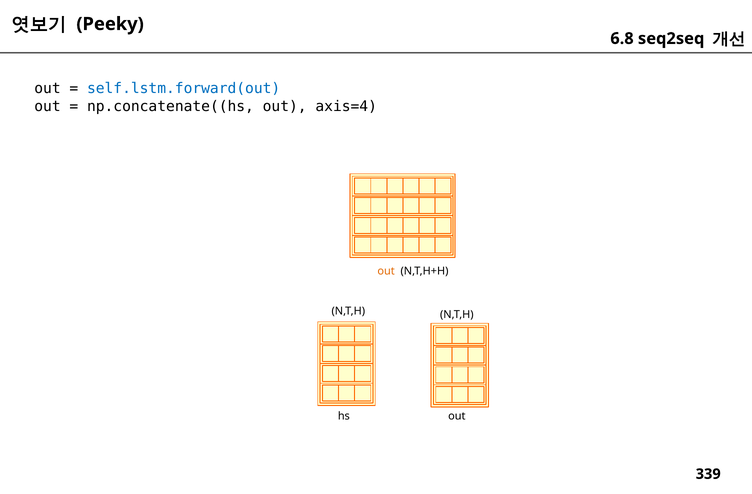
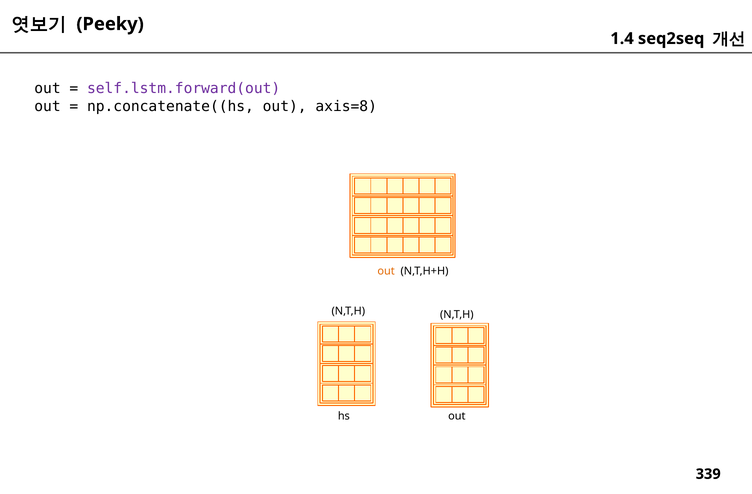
6.8: 6.8 -> 1.4 (622, 39)
self.lstm.forward(out colour: blue -> purple (184, 89)
axis=4: axis=4 -> axis=8 (346, 106)
